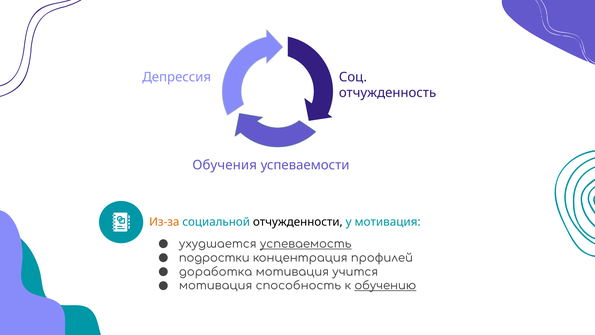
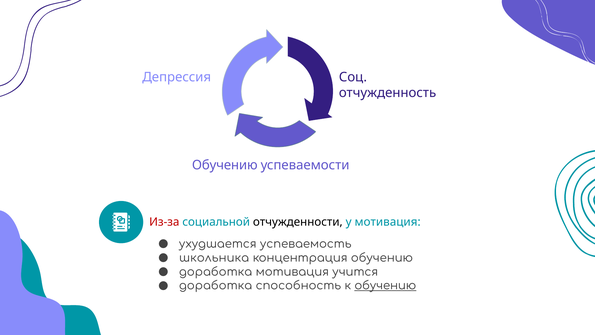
Обучения: Обучения -> Обучению (225, 165)
Из-за colour: orange -> red (164, 222)
успеваемость underline: present -> none (306, 244)
подростки: подростки -> школьника (214, 258)
концентрация профилей: профилей -> обучению (382, 258)
мотивация: мотивация -> доработка (216, 286)
